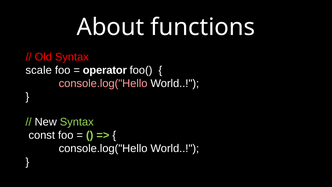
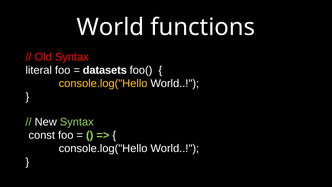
About: About -> World (110, 27)
scale: scale -> literal (39, 70)
operator: operator -> datasets (105, 70)
console.log("Hello colour: pink -> yellow (103, 83)
